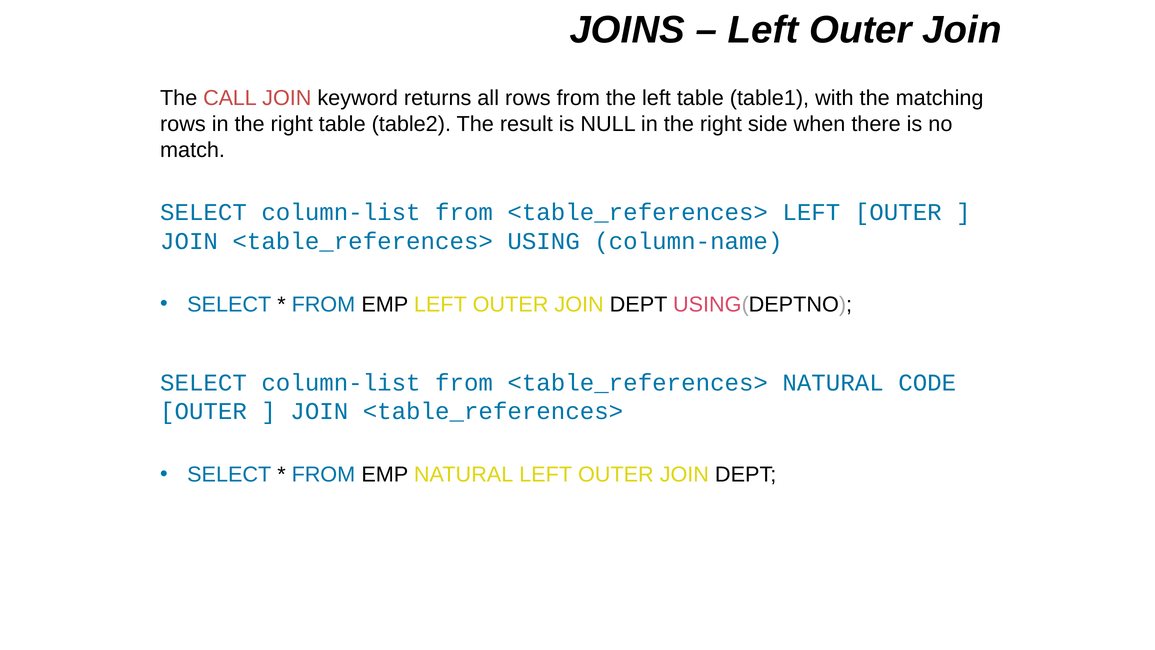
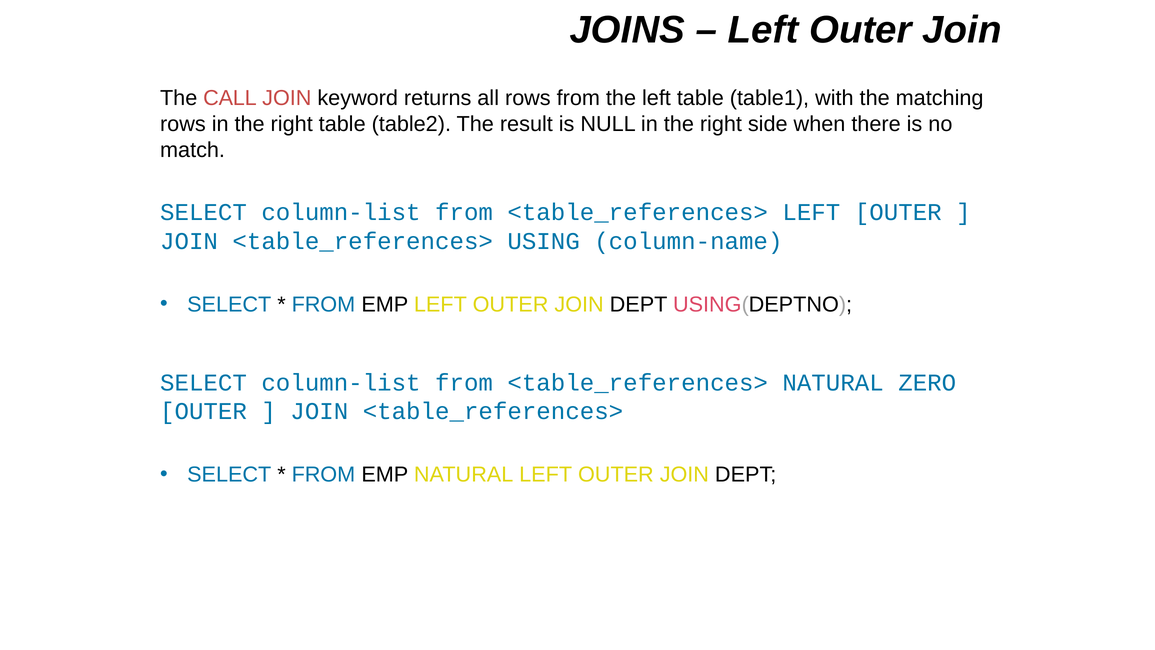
CODE: CODE -> ZERO (927, 382)
